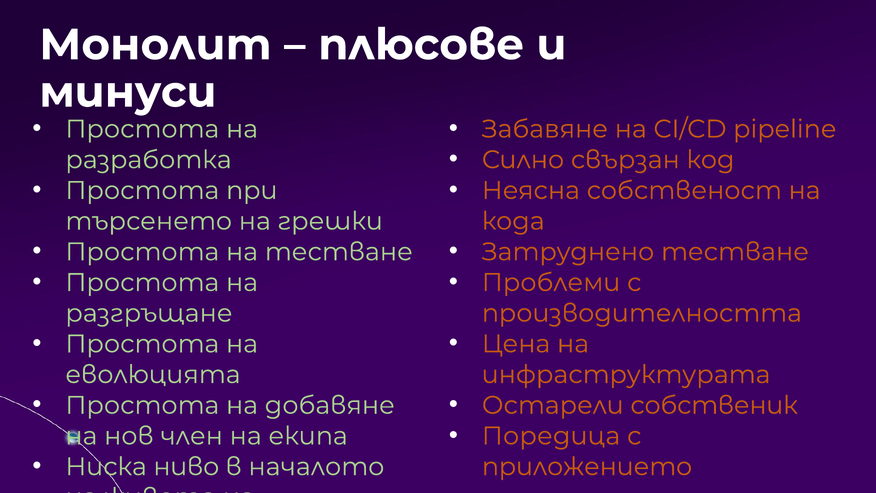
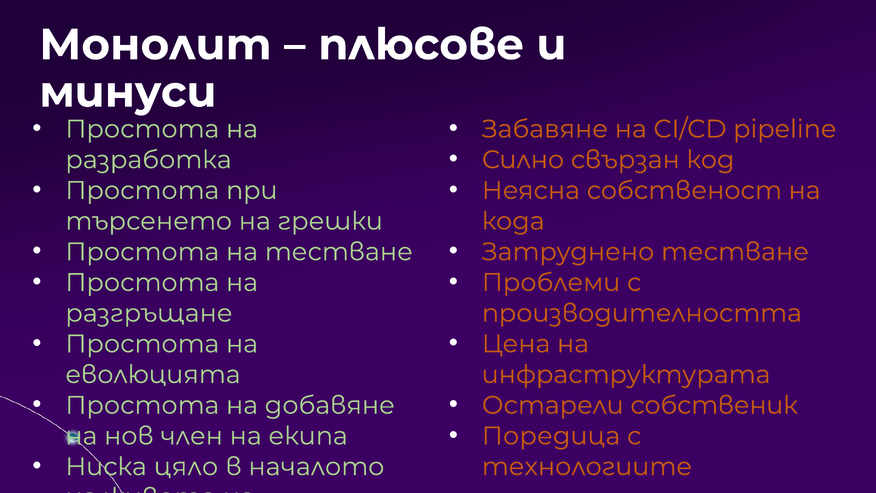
ниво: ниво -> цяло (186, 466)
приложението: приложението -> технологиите (587, 466)
